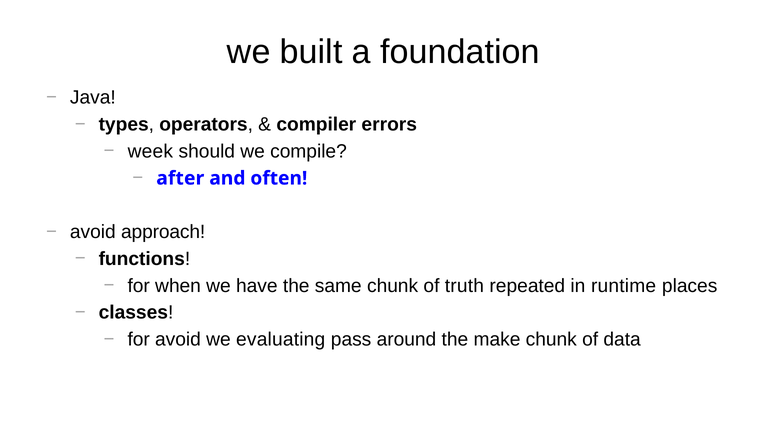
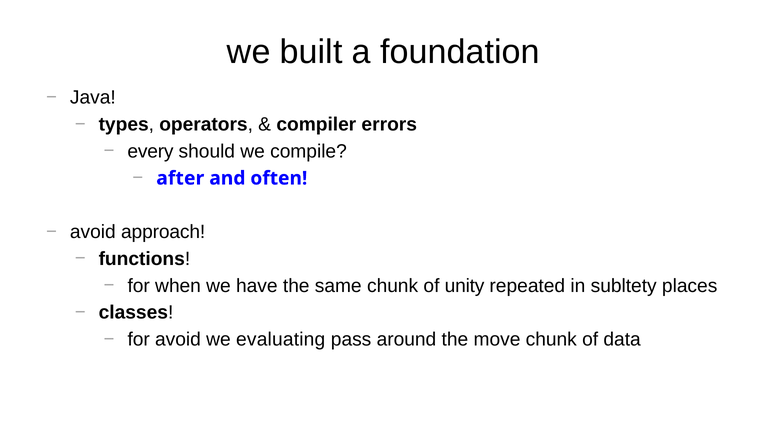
week: week -> every (151, 151)
truth: truth -> unity (465, 285)
runtime: runtime -> subltety (624, 285)
make: make -> move (497, 339)
